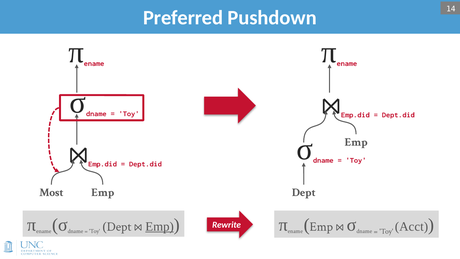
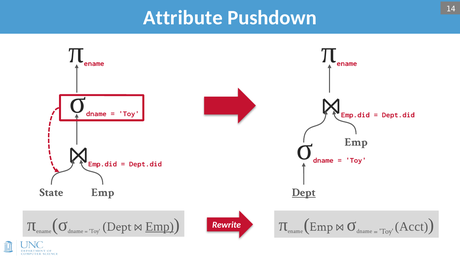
Preferred: Preferred -> Attribute (183, 18)
Most: Most -> State (51, 192)
Dept underline: none -> present (304, 192)
